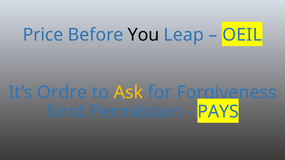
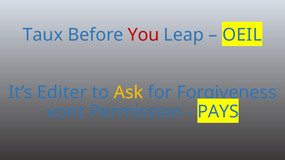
Price: Price -> Taux (43, 35)
You colour: black -> red (143, 35)
Ordre: Ordre -> Editer (62, 93)
fond: fond -> vont (66, 112)
